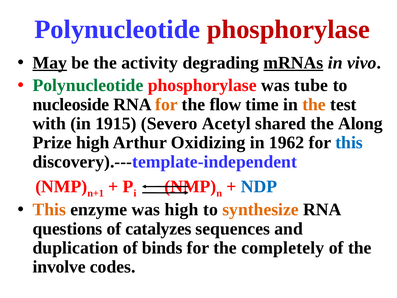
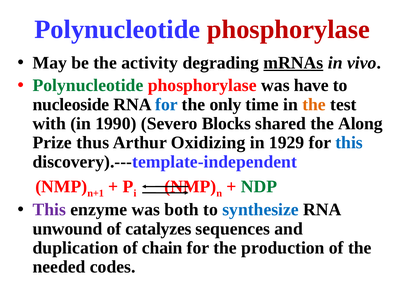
May underline: present -> none (50, 63)
tube: tube -> have (311, 85)
for colour: orange -> blue (166, 104)
flow: flow -> only (225, 104)
1915: 1915 -> 1990 (116, 123)
Acetyl: Acetyl -> Blocks (226, 123)
Prize high: high -> thus (93, 143)
1962: 1962 -> 1929 (287, 143)
NDP colour: blue -> green (259, 186)
This colour: orange -> purple (49, 209)
was high: high -> both (182, 209)
synthesize colour: orange -> blue (261, 209)
questions: questions -> unwound (67, 229)
binds: binds -> chain (162, 248)
completely: completely -> production (283, 248)
involve: involve -> needed (59, 267)
